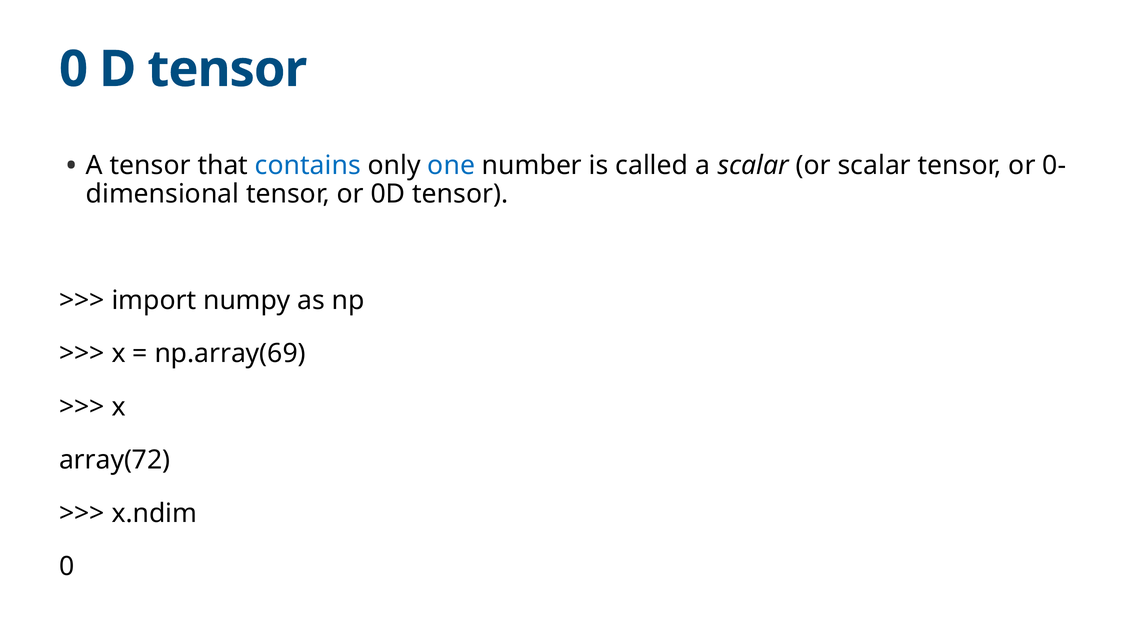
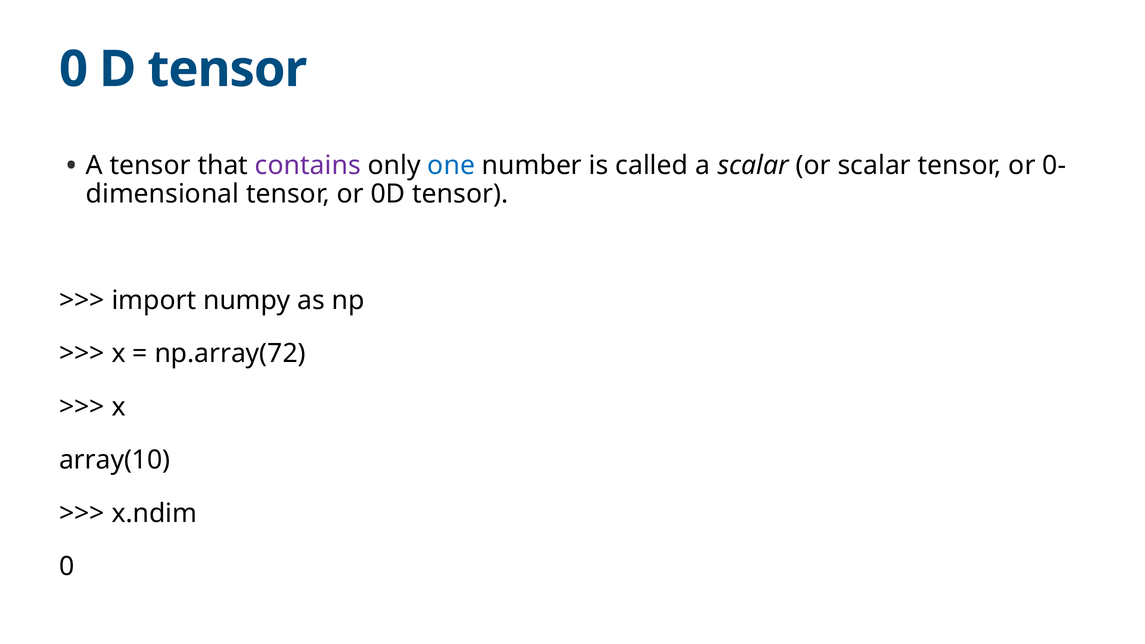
contains colour: blue -> purple (308, 165)
np.array(69: np.array(69 -> np.array(72 (230, 354)
array(72: array(72 -> array(10 (115, 460)
